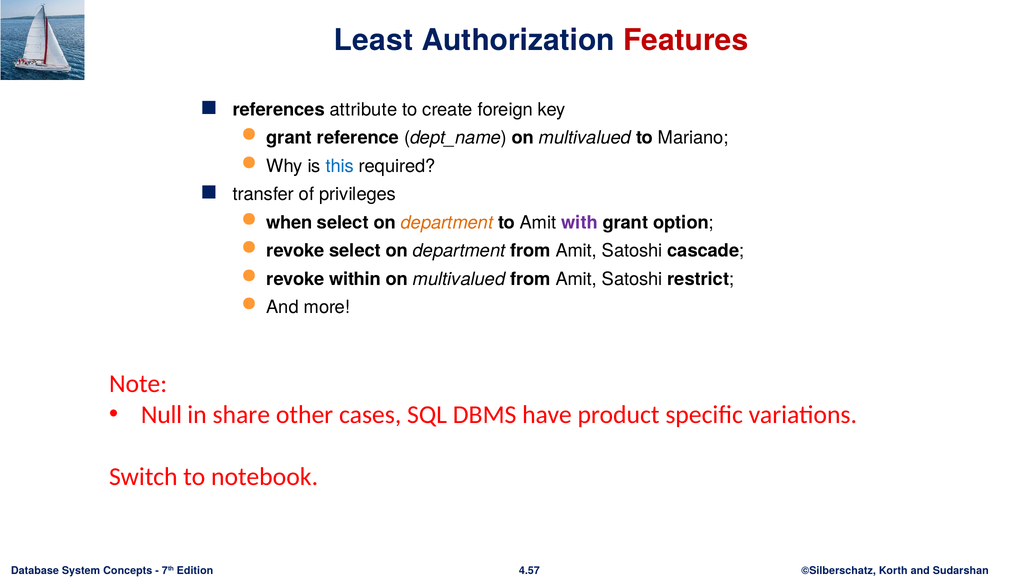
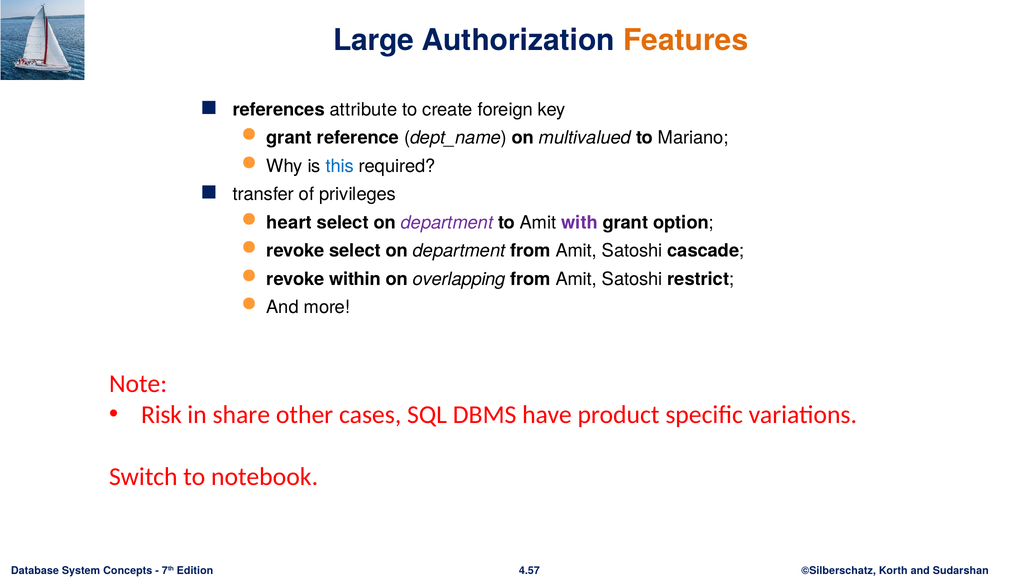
Least: Least -> Large (374, 40)
Features colour: red -> orange (686, 40)
when: when -> heart (289, 223)
department colour: orange -> purple (447, 223)
multivalued: multivalued -> overlapping (459, 279)
Null: Null -> Risk (161, 415)
